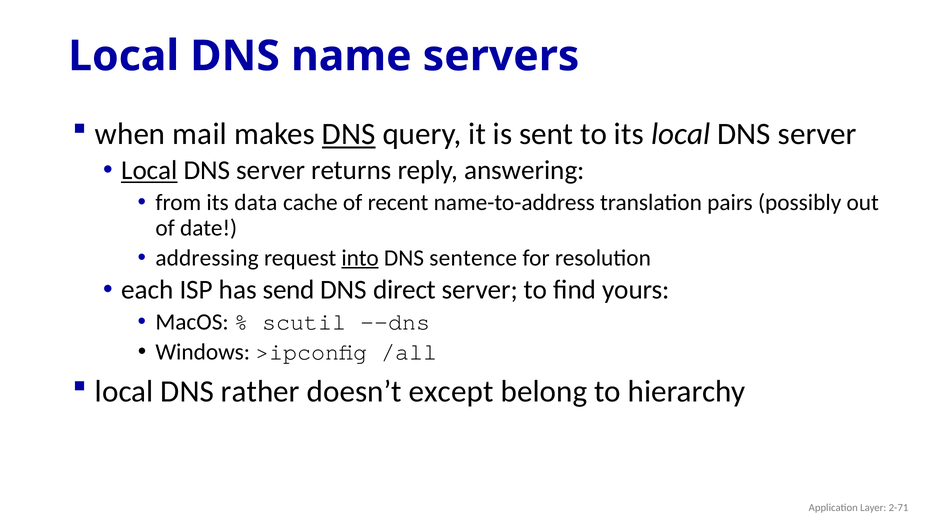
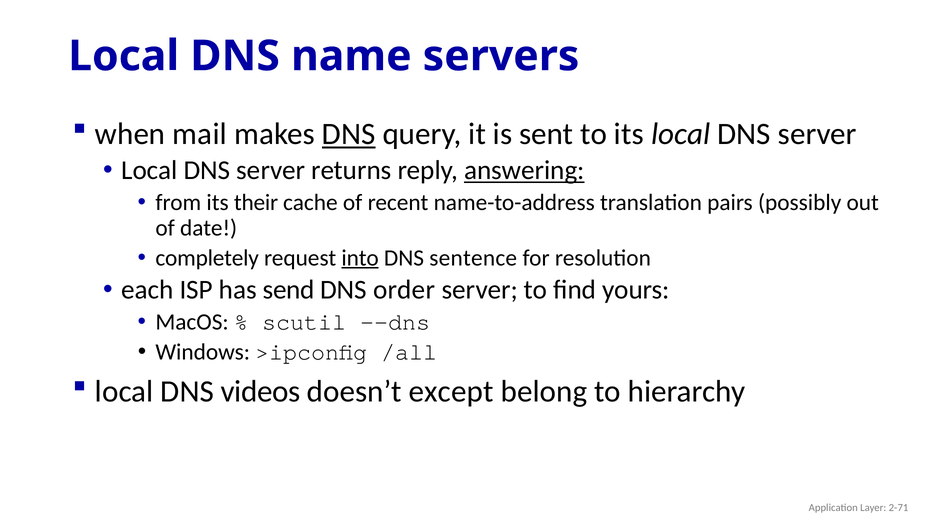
Local underline: present -> none (149, 170)
answering underline: none -> present (524, 170)
data: data -> their (256, 203)
addressing: addressing -> completely (207, 258)
direct: direct -> order (404, 290)
rather: rather -> videos (261, 391)
